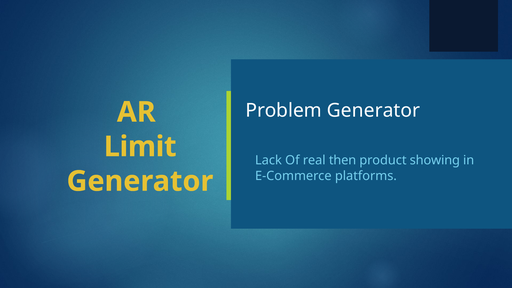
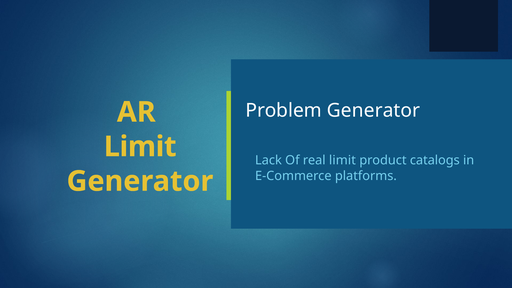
real then: then -> limit (342, 160)
showing: showing -> catalogs (435, 160)
